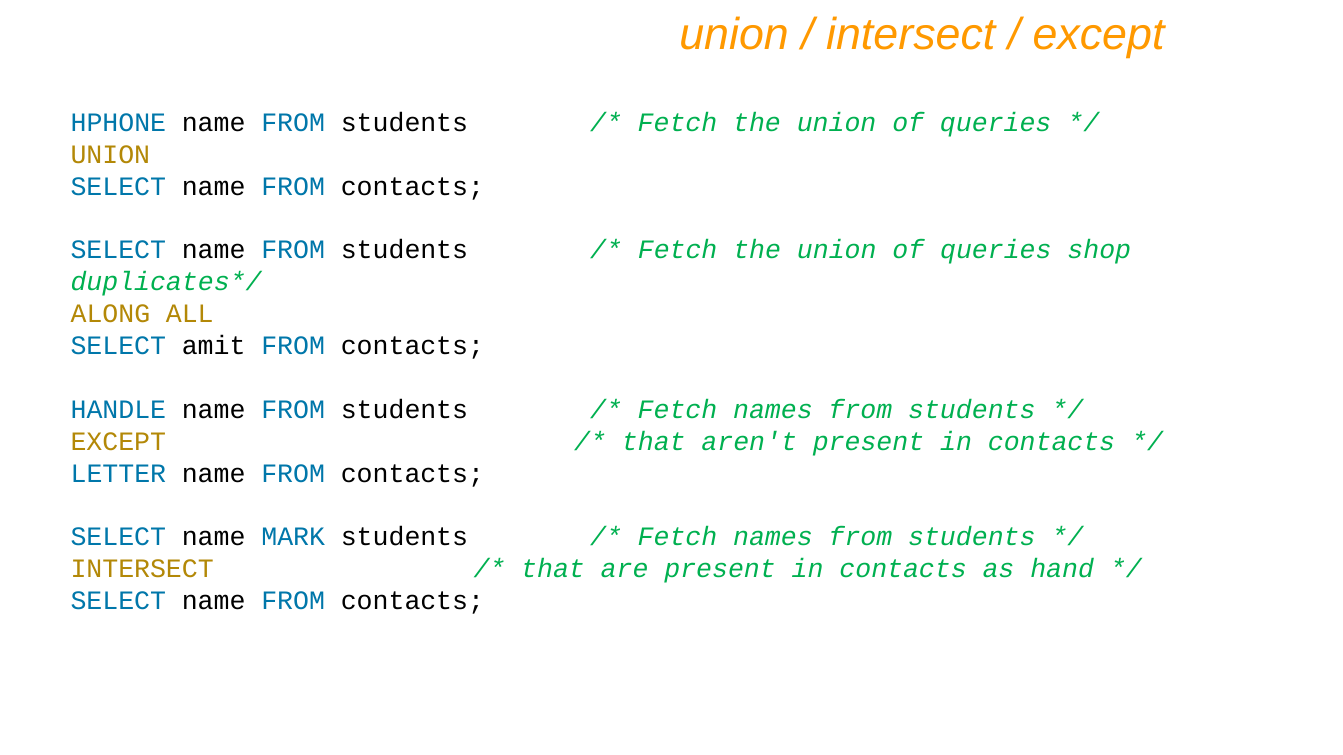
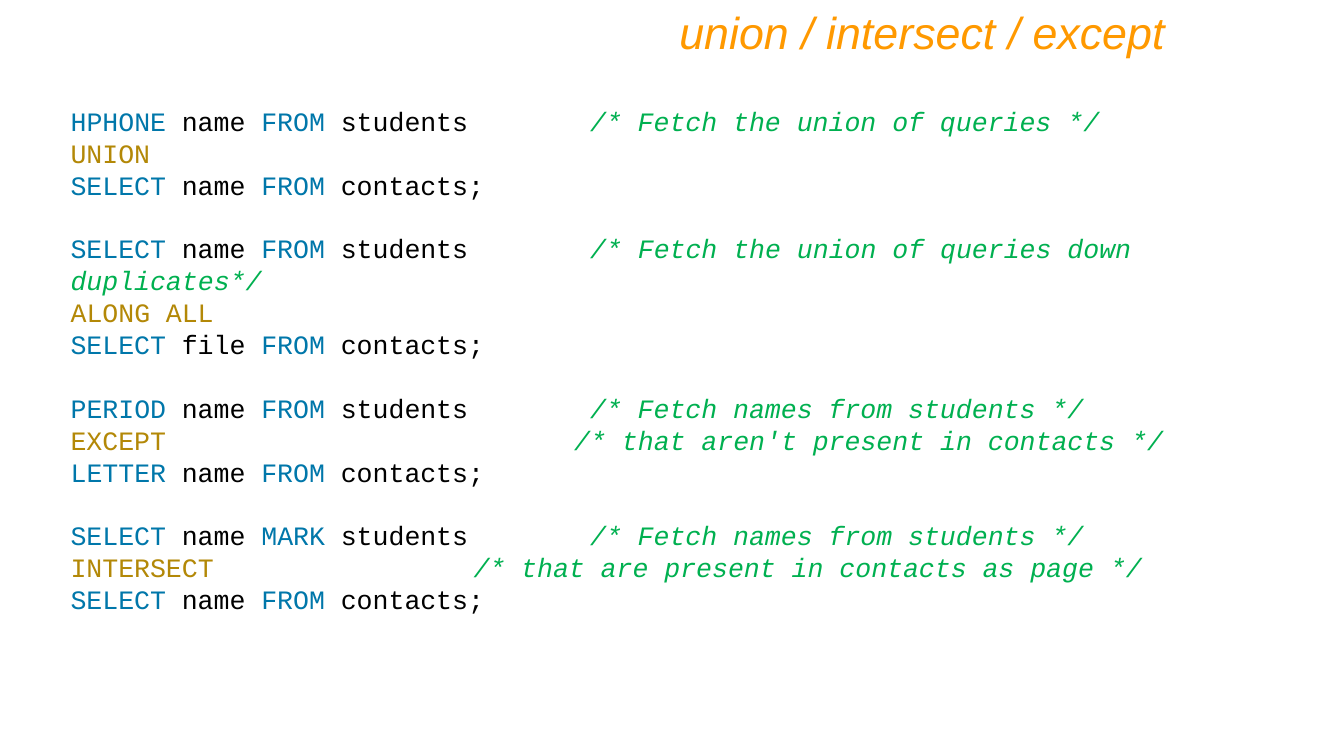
shop: shop -> down (1099, 250)
amit: amit -> file (214, 346)
HANDLE: HANDLE -> PERIOD (118, 410)
hand: hand -> page (1062, 569)
